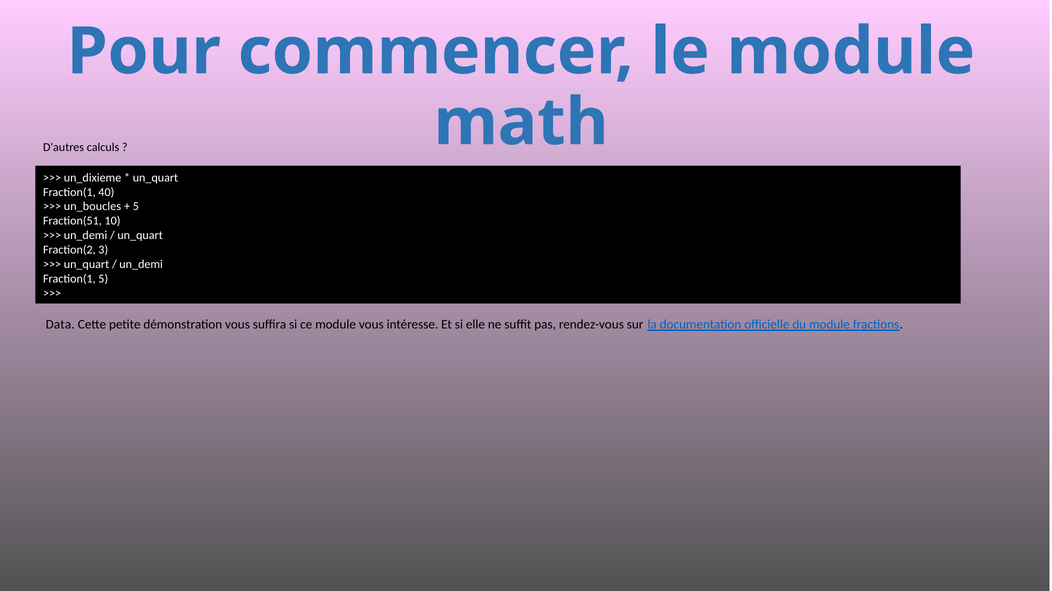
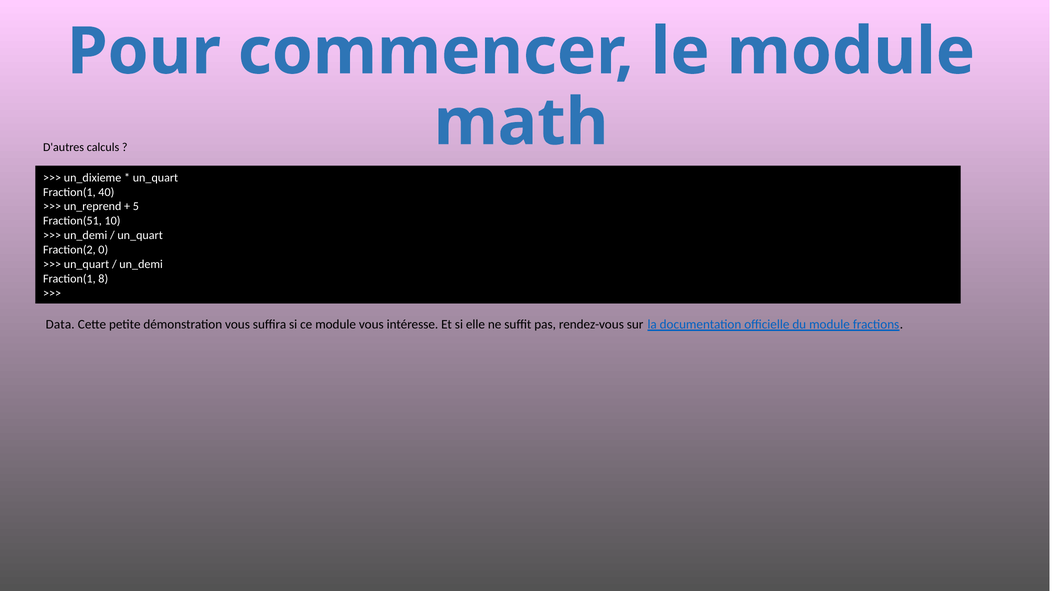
un_boucles: un_boucles -> un_reprend (93, 207)
3: 3 -> 0 (103, 250)
Fraction(1 5: 5 -> 8 (103, 279)
